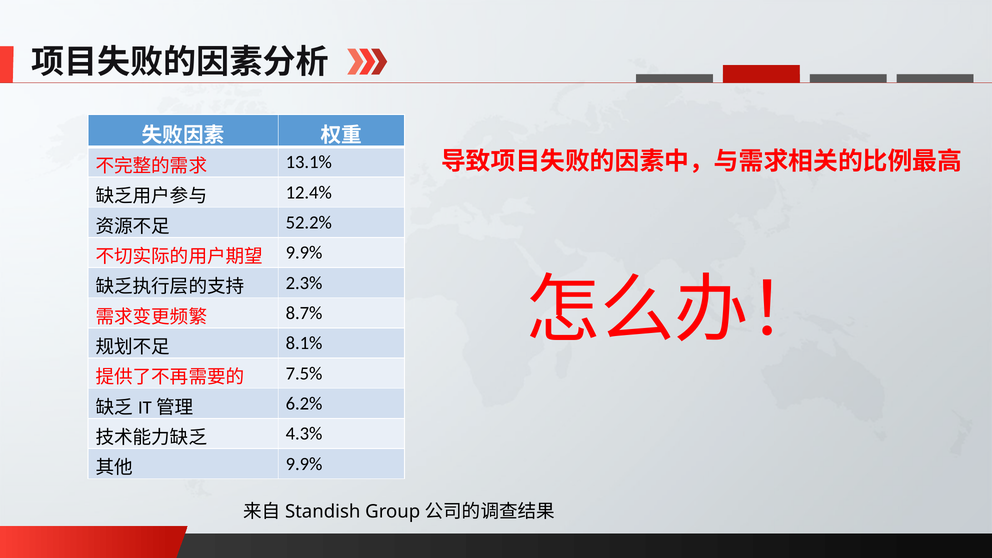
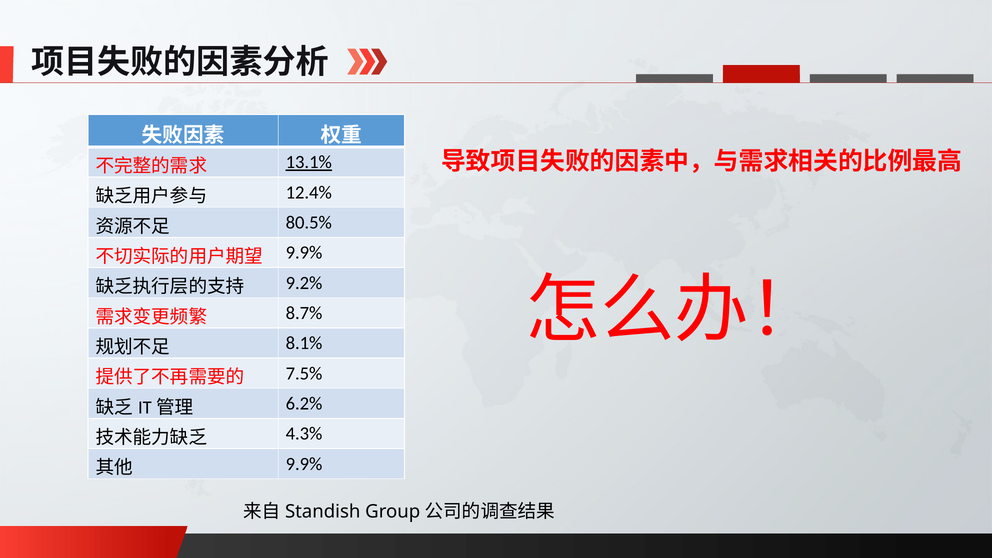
13.1% underline: none -> present (309, 162)
52.2%: 52.2% -> 80.5% (309, 223)
2.3%: 2.3% -> 9.2% (304, 283)
